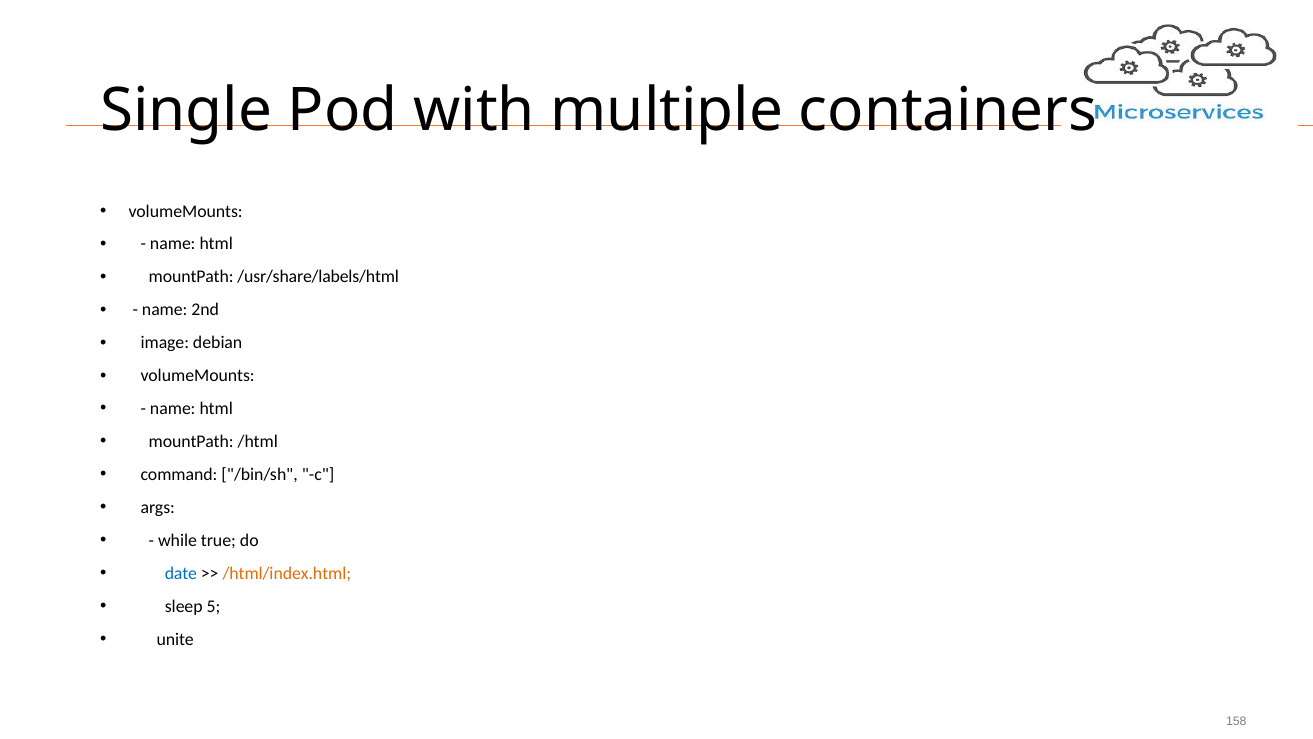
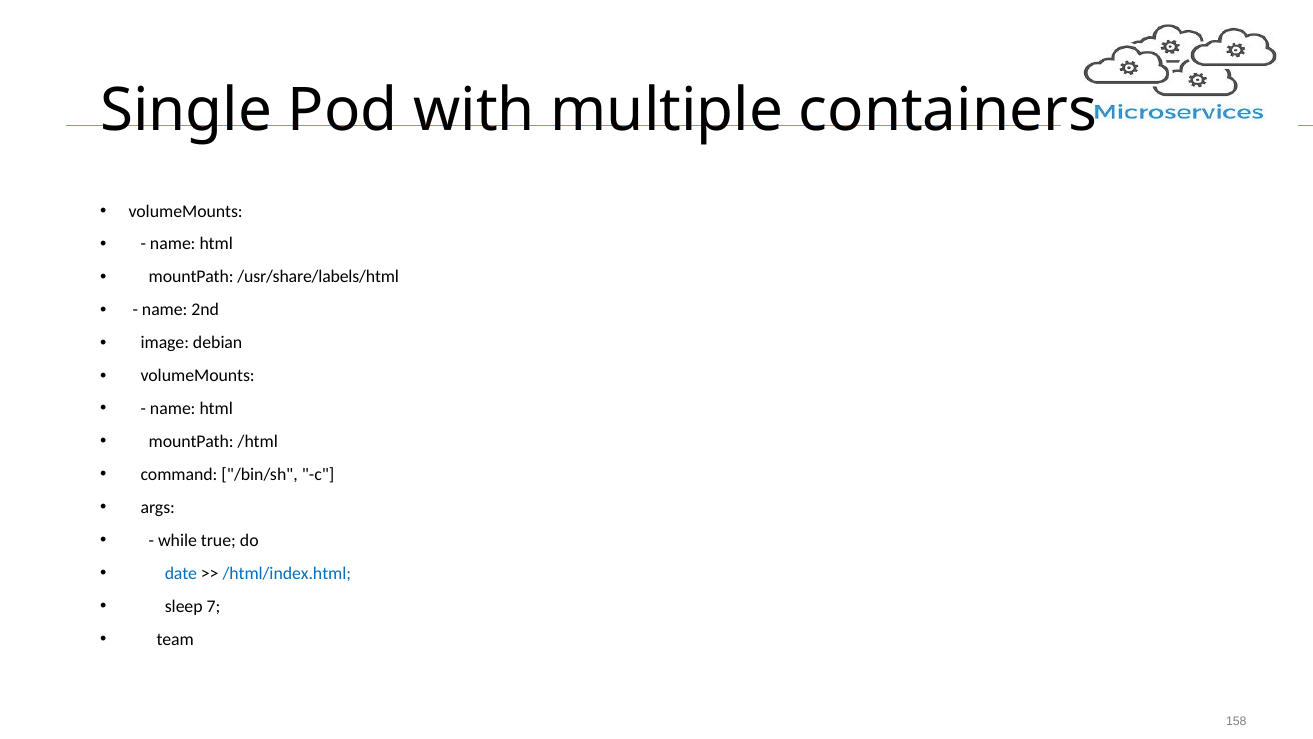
/html/index.html colour: orange -> blue (287, 573)
5: 5 -> 7 (213, 606)
unite: unite -> team (175, 639)
